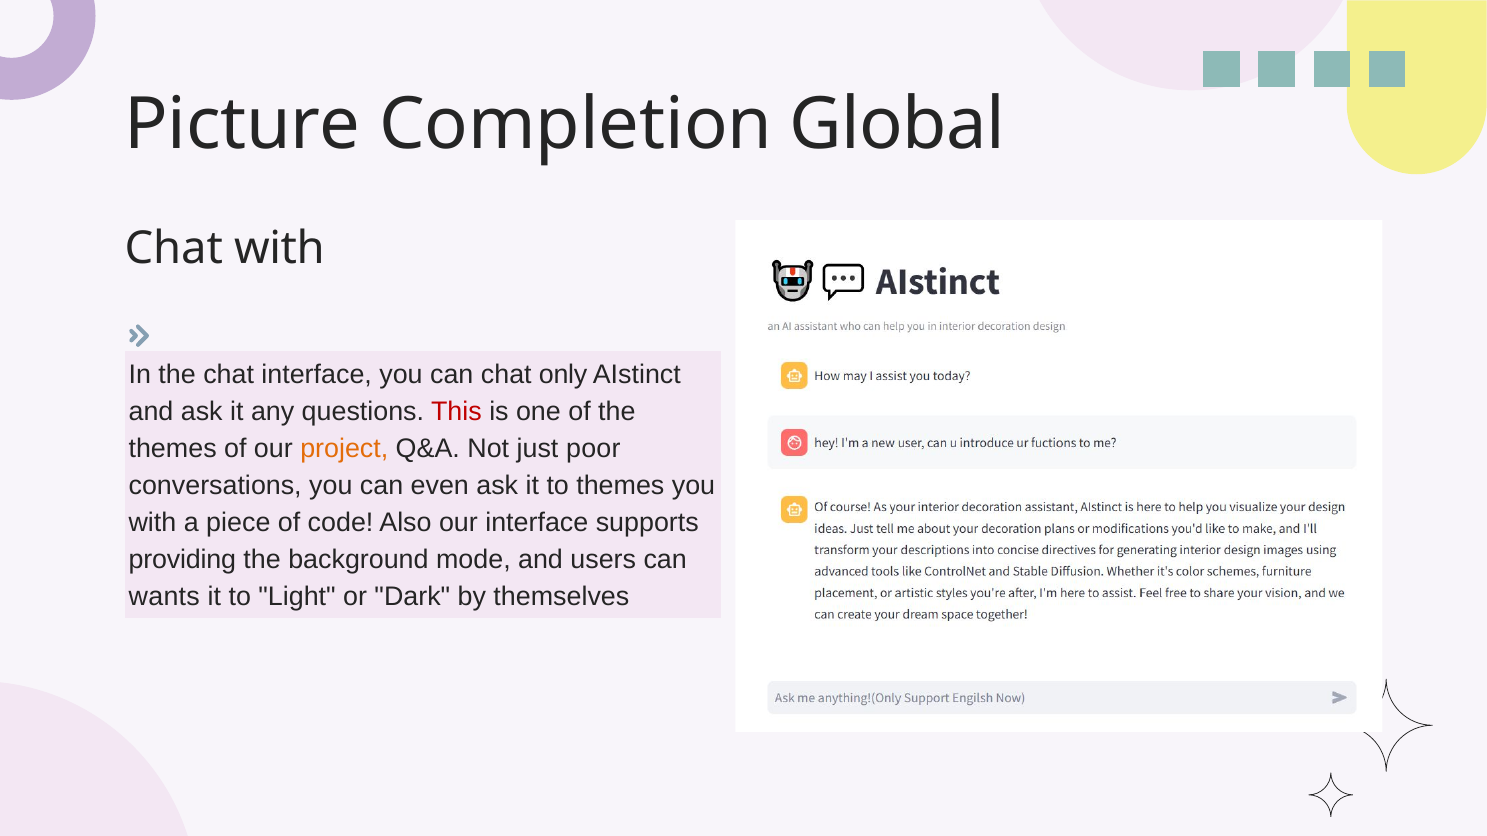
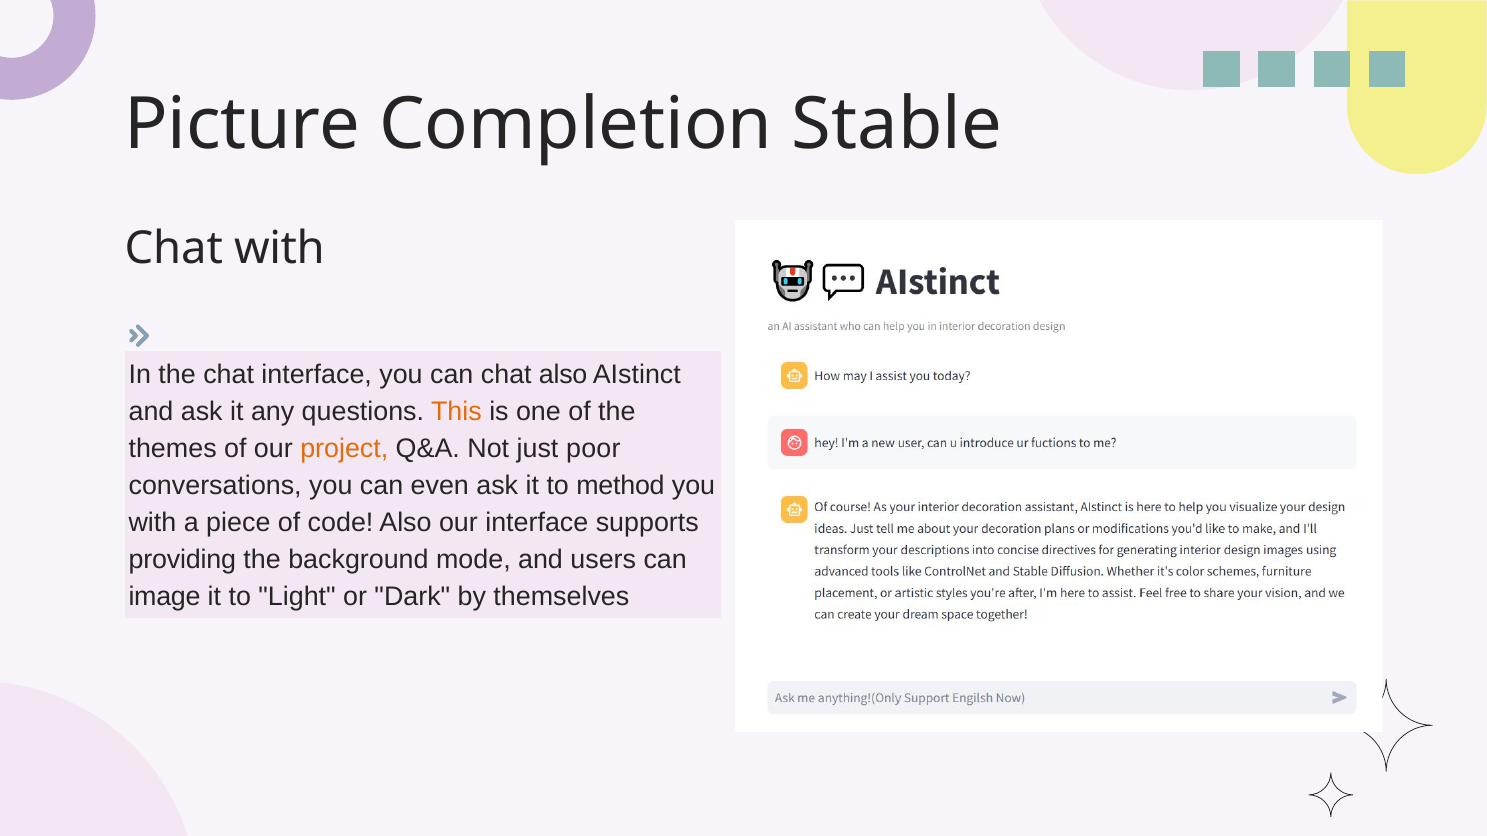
Global: Global -> Stable (897, 125)
chat only: only -> also (563, 374)
This colour: red -> orange (456, 411)
to themes: themes -> method (620, 486)
wants: wants -> image (165, 597)
